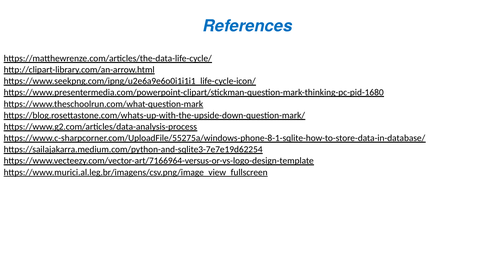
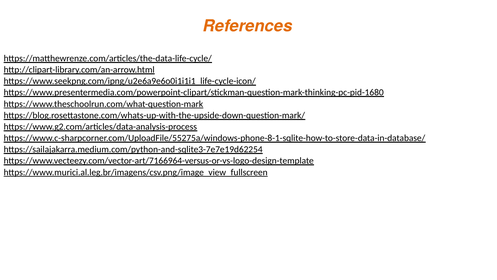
References colour: blue -> orange (248, 26)
